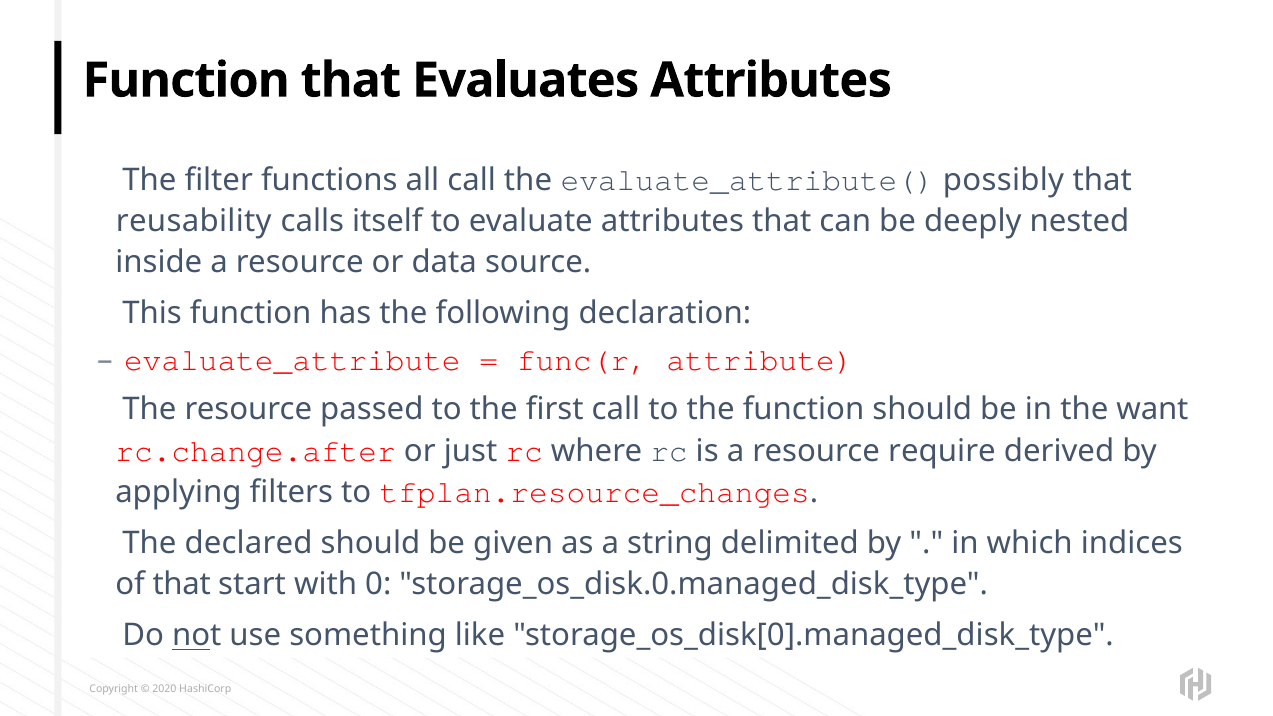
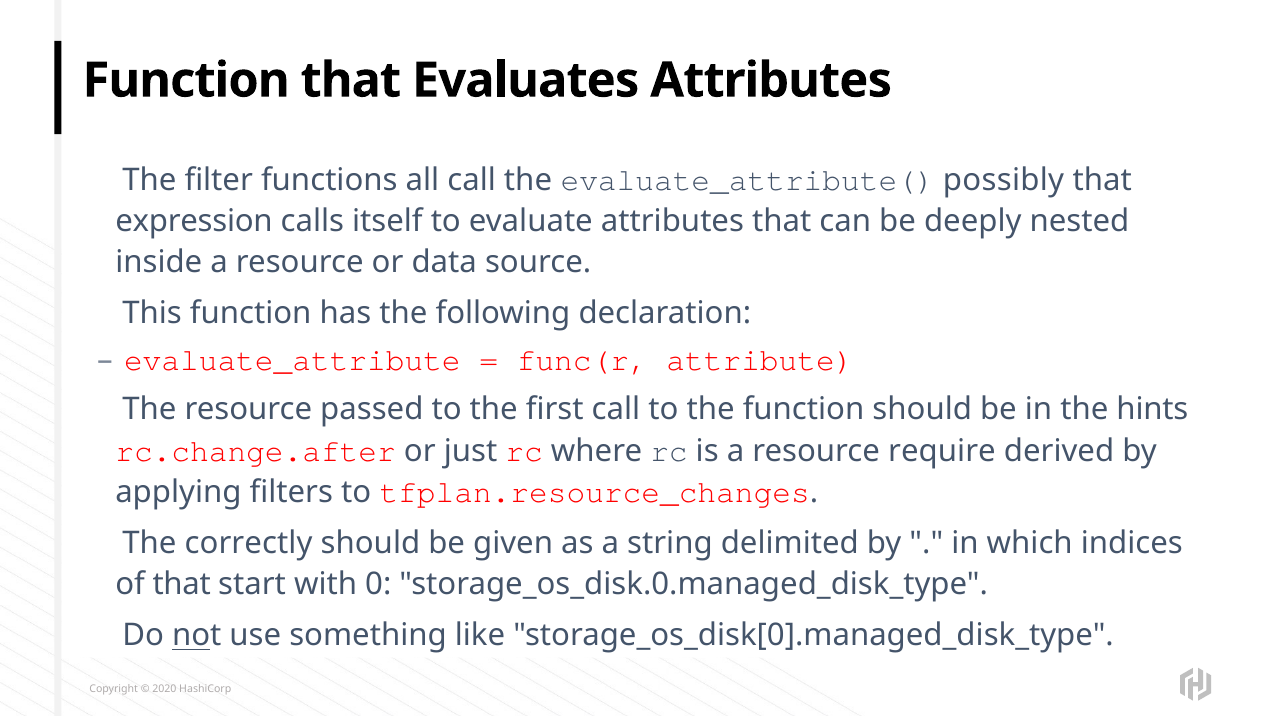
reusability: reusability -> expression (194, 221)
want: want -> hints (1152, 410)
declared: declared -> correctly (249, 543)
